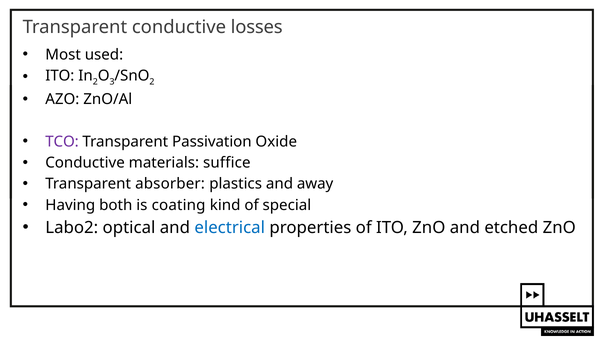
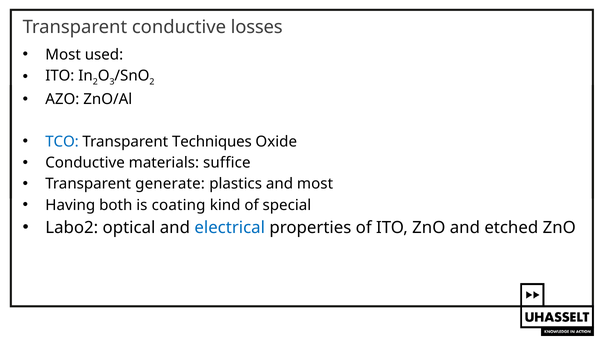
TCO colour: purple -> blue (62, 142)
Passivation: Passivation -> Techniques (212, 142)
absorber: absorber -> generate (170, 184)
and away: away -> most (315, 184)
